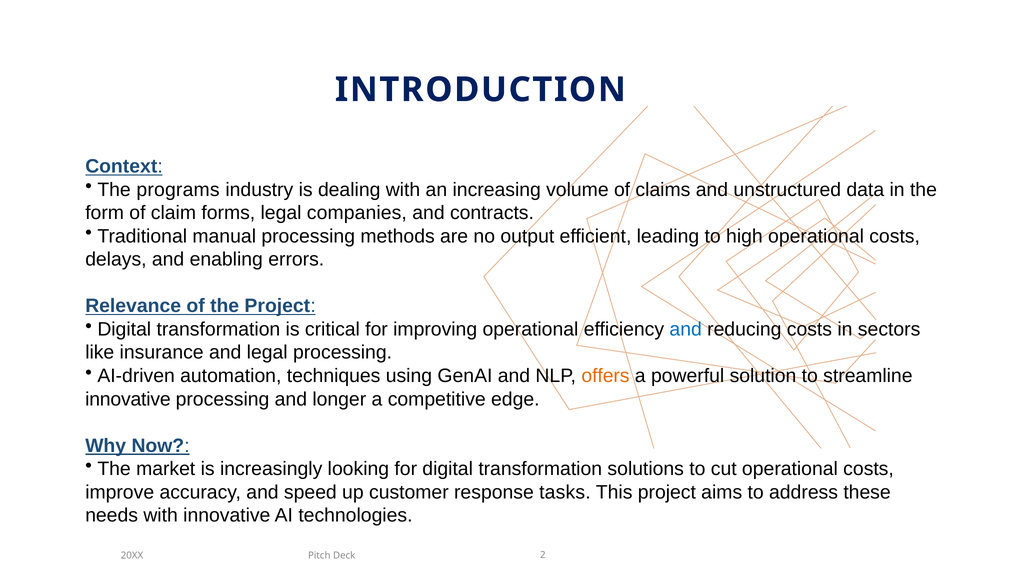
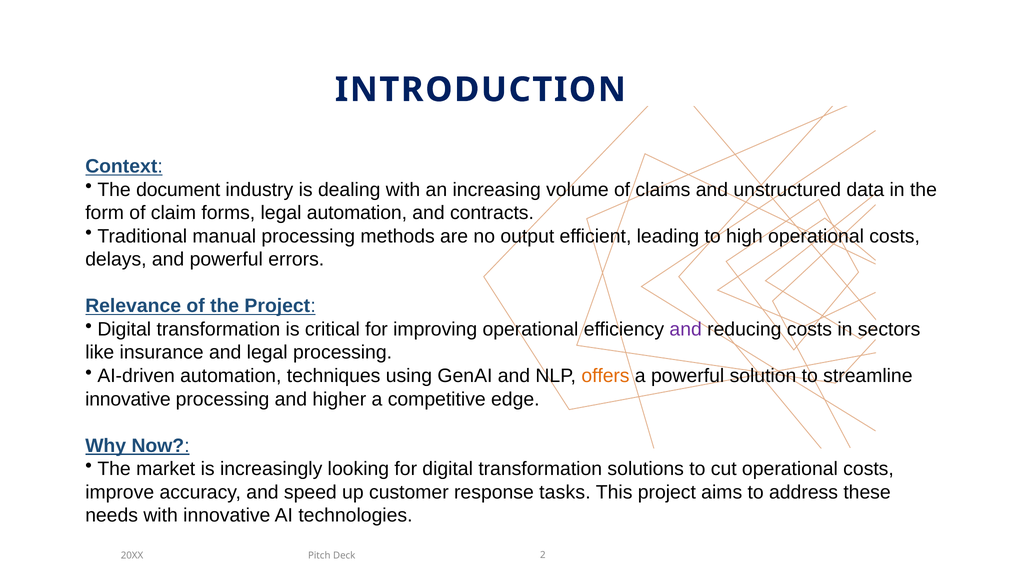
programs: programs -> document (178, 189)
legal companies: companies -> automation (357, 213)
and enabling: enabling -> powerful (226, 259)
and colour: blue -> purple (686, 329)
longer: longer -> higher (339, 399)
